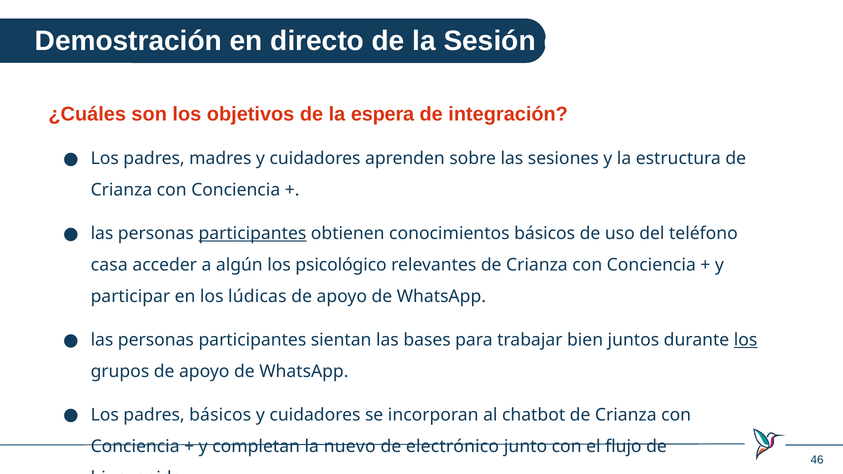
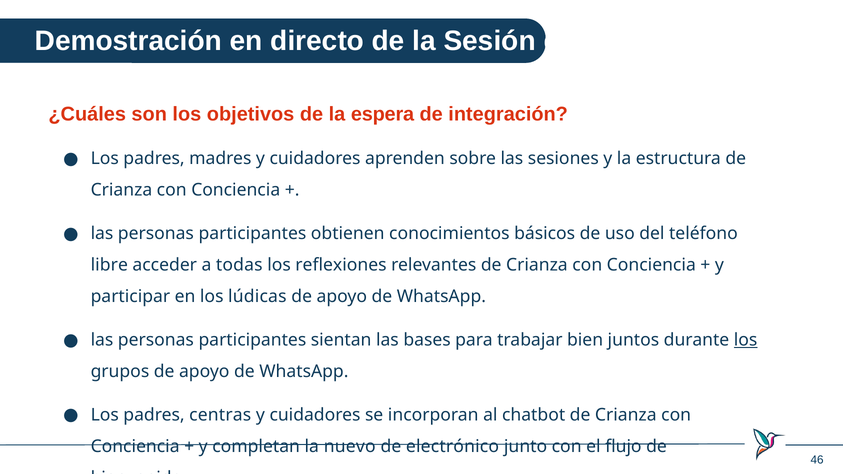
participantes underline: present -> none (252, 234)
casa: casa -> libre (109, 265)
algún: algún -> todas (239, 265)
psicológico: psicológico -> reflexiones (341, 265)
padres básicos: básicos -> centras (220, 415)
